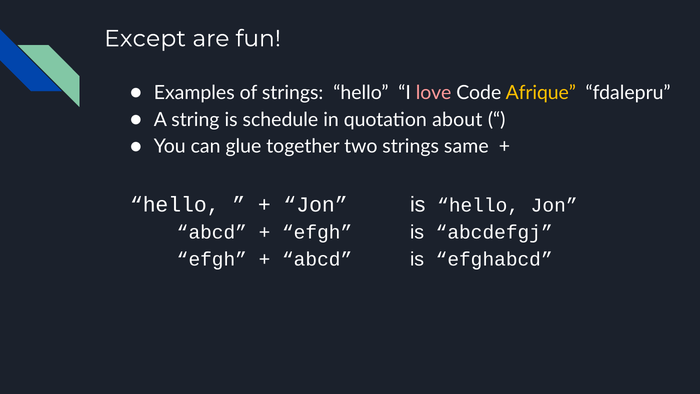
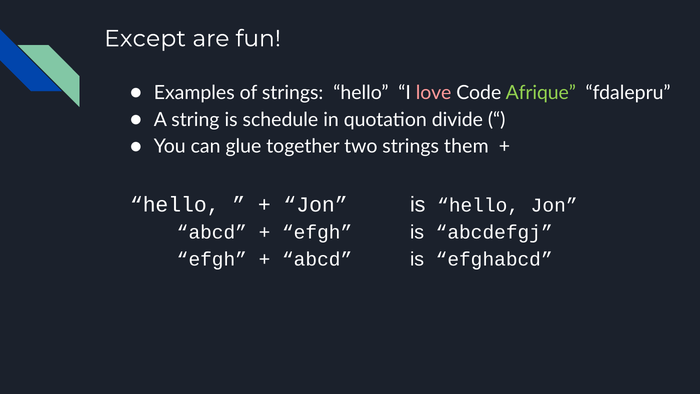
Afrique colour: yellow -> light green (541, 93)
about: about -> divide (457, 120)
same: same -> them (466, 146)
